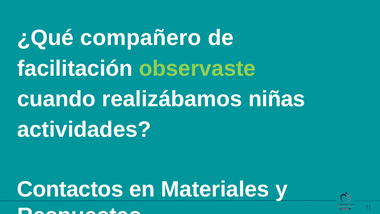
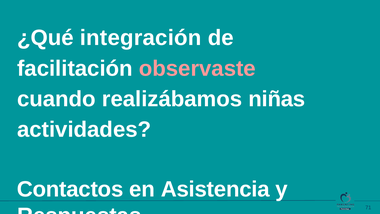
compañero: compañero -> integración (141, 38)
observaste colour: light green -> pink (197, 68)
Materiales: Materiales -> Asistencia (215, 189)
